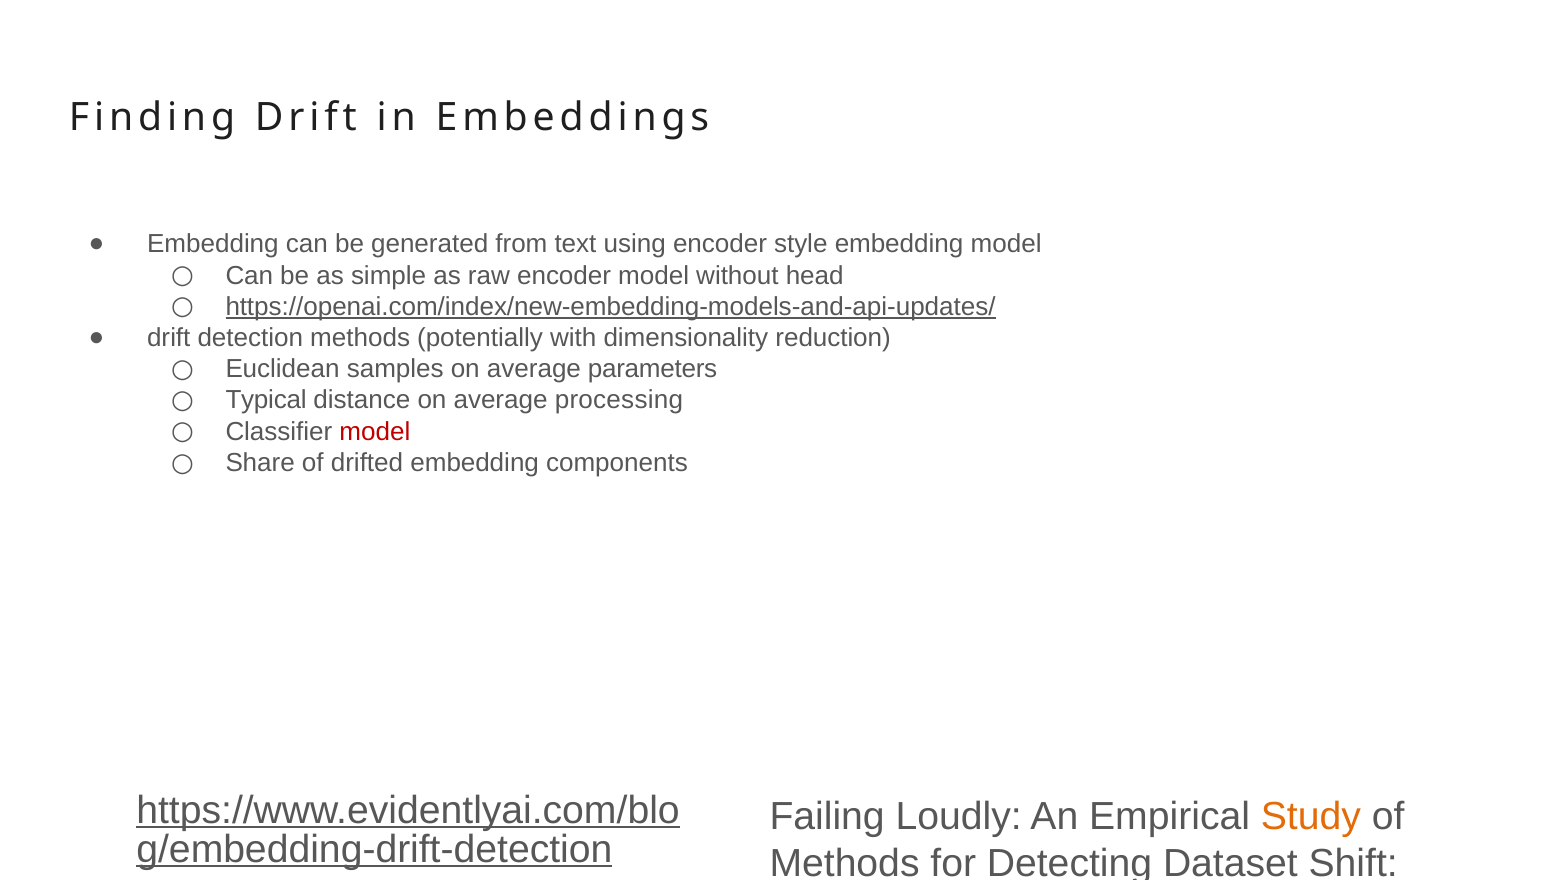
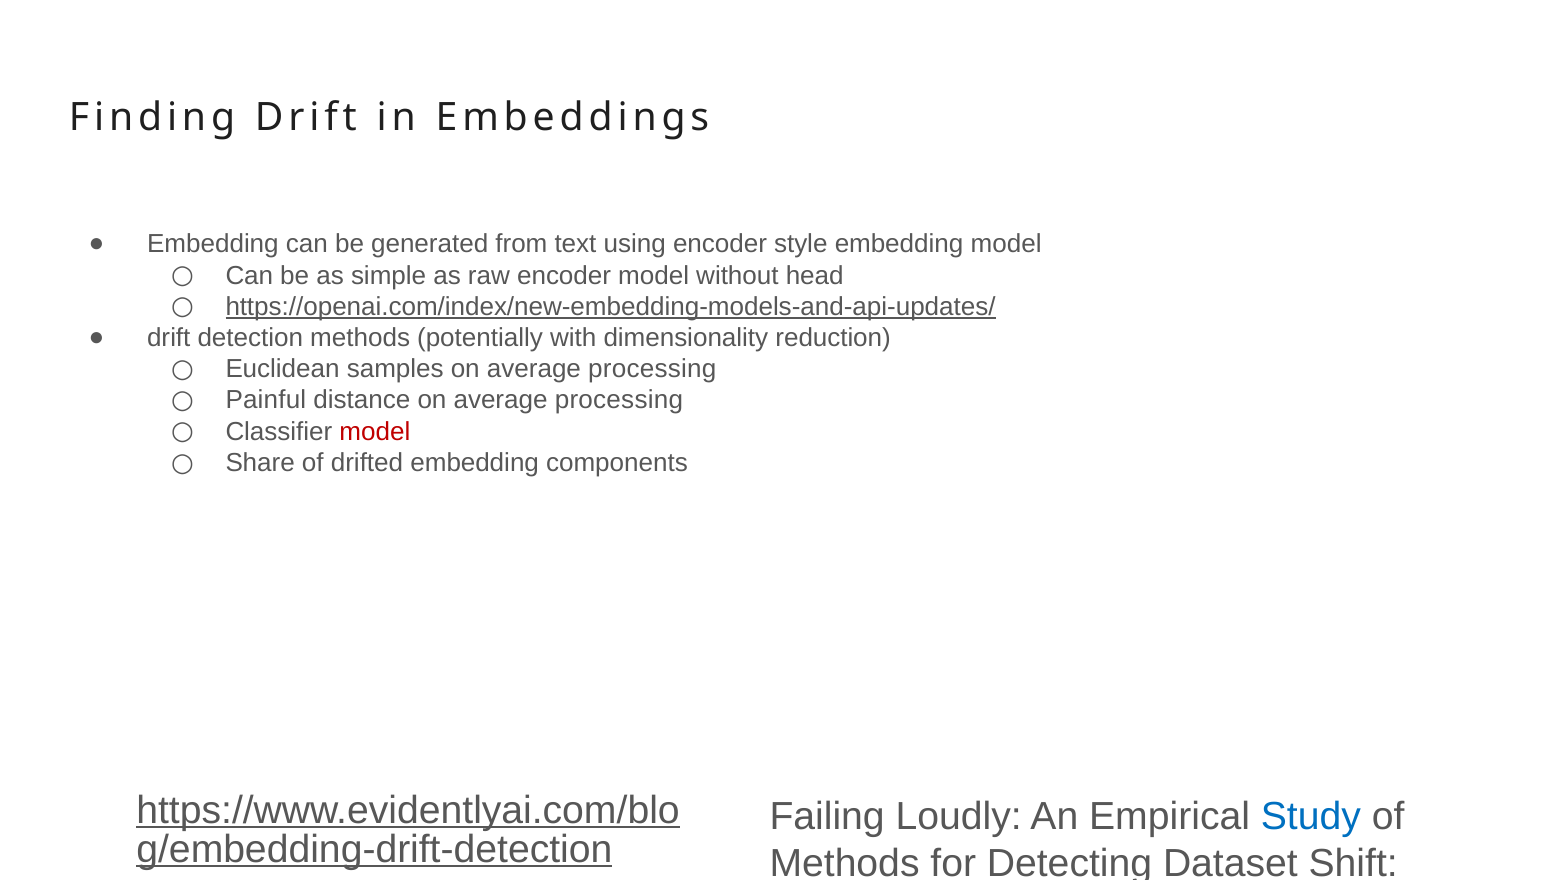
parameters: parameters -> processing (652, 369)
Typical: Typical -> Painful (266, 400)
Study colour: orange -> blue (1311, 817)
